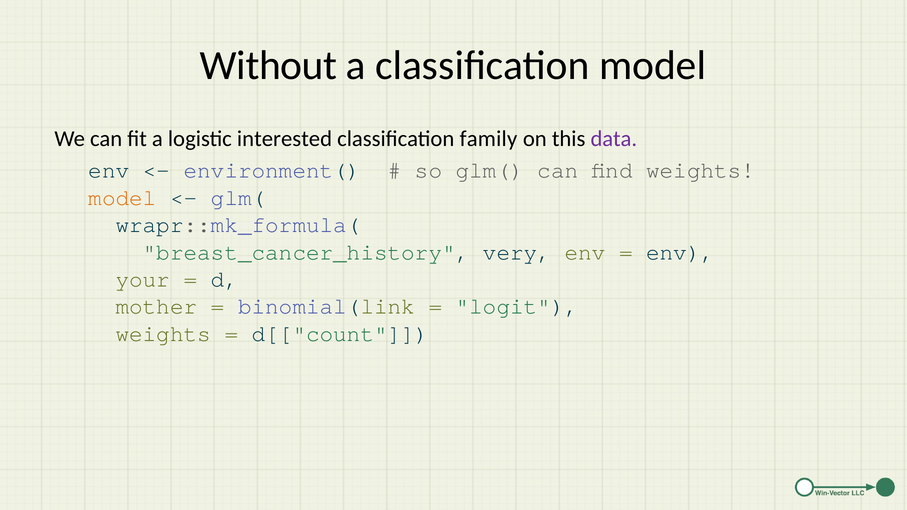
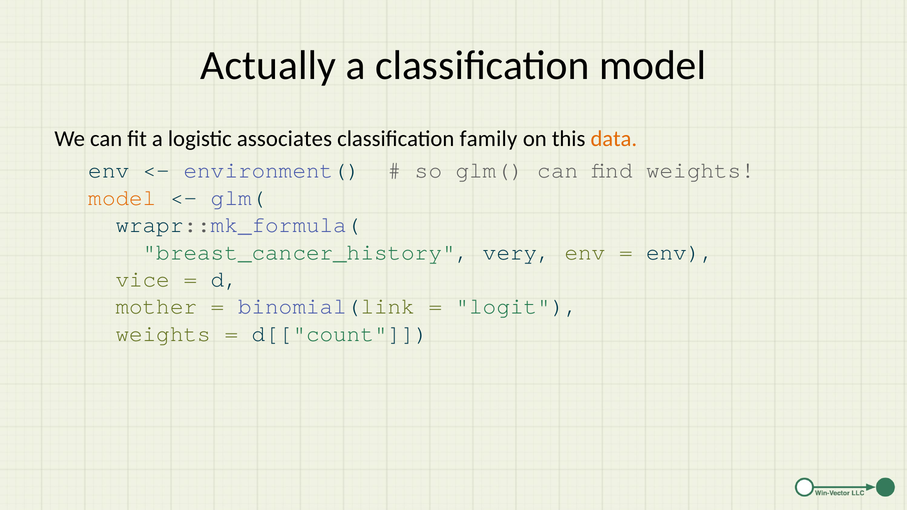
Without: Without -> Actually (268, 66)
interested: interested -> associates (284, 139)
data colour: purple -> orange (614, 139)
your: your -> vice (143, 279)
